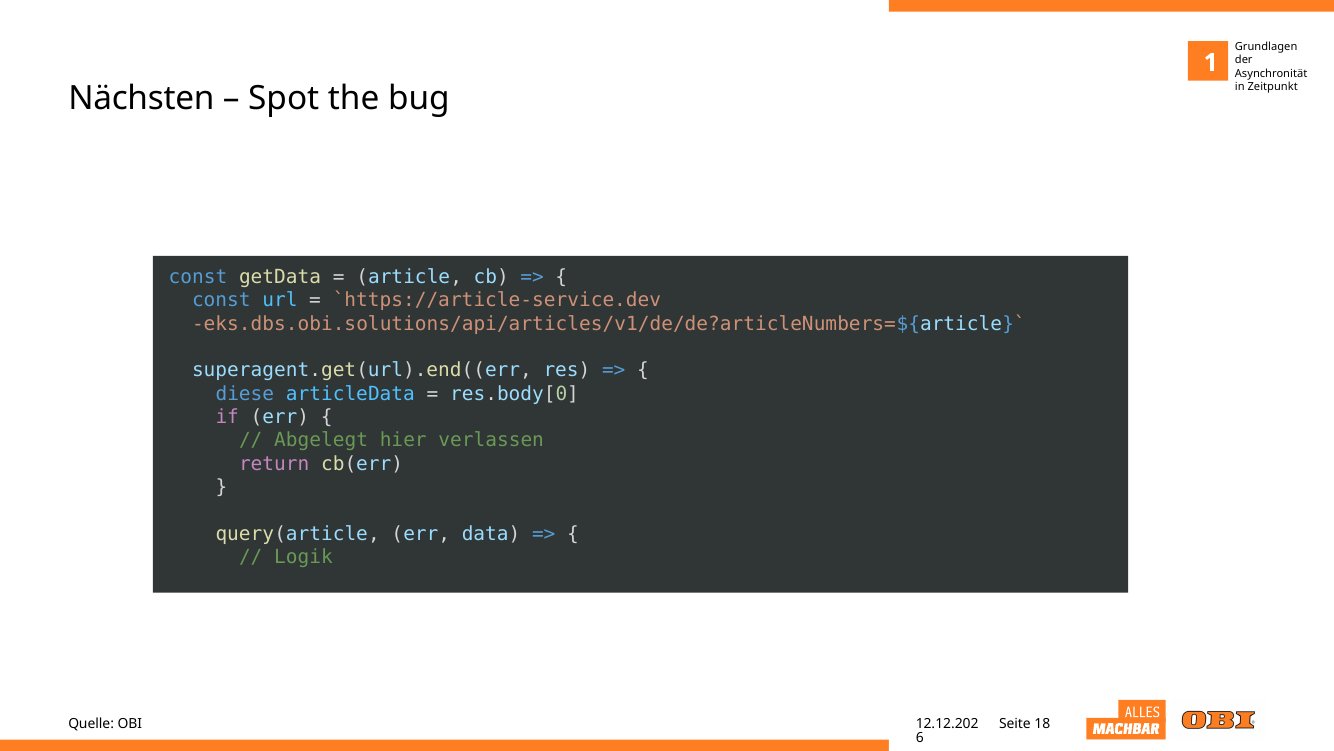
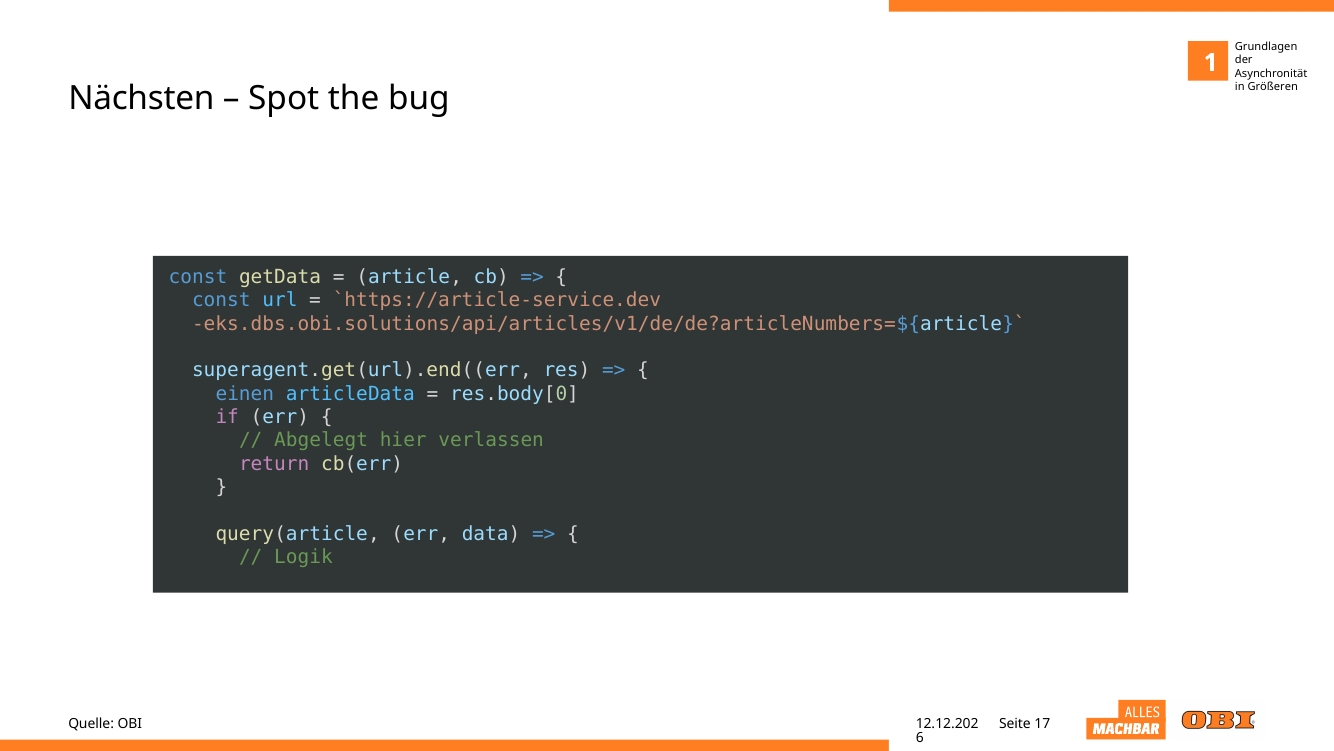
Zeitpunkt: Zeitpunkt -> Größeren (1273, 87)
diese: diese -> einen (245, 393)
18: 18 -> 17 (1042, 723)
